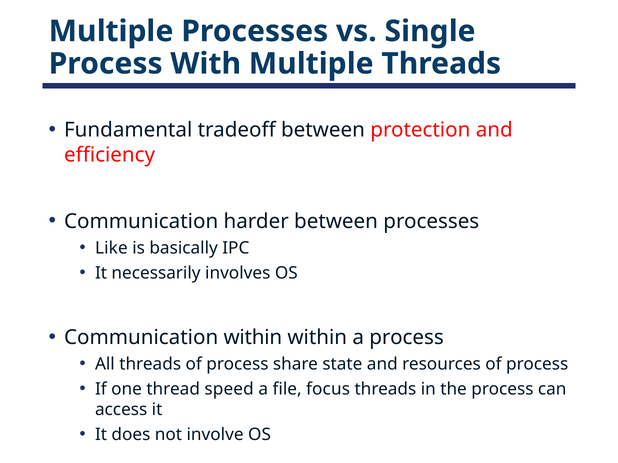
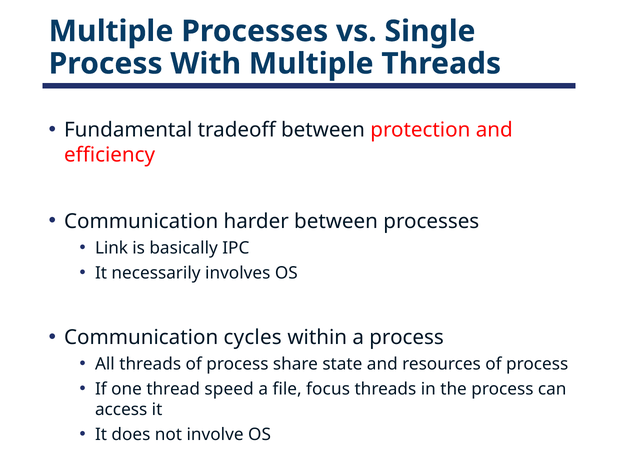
Like: Like -> Link (111, 248)
Communication within: within -> cycles (253, 338)
